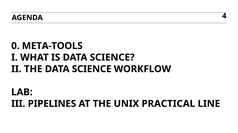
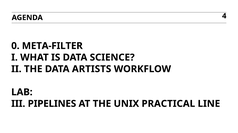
META-TOOLS: META-TOOLS -> META-FILTER (52, 46)
THE DATA SCIENCE: SCIENCE -> ARTISTS (92, 69)
